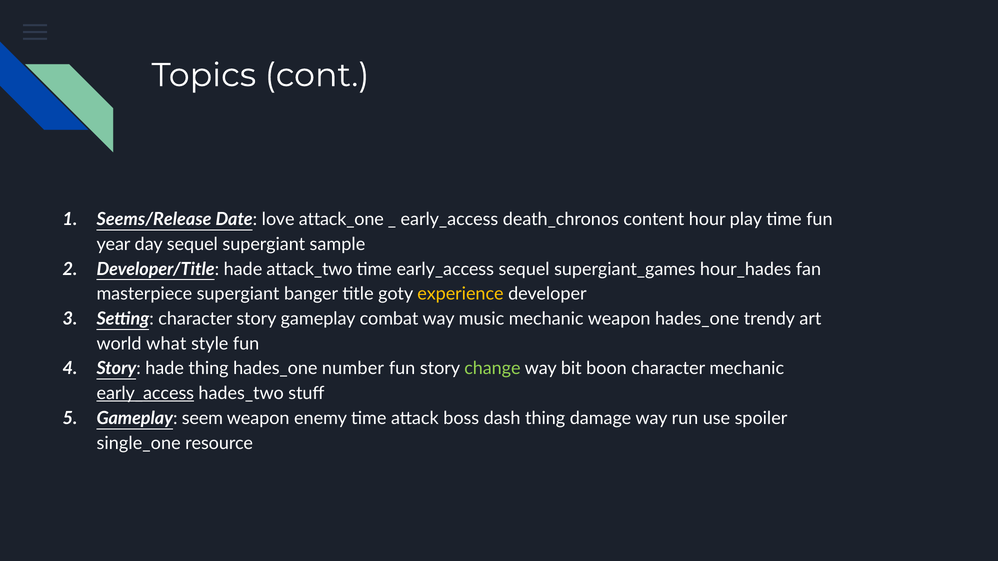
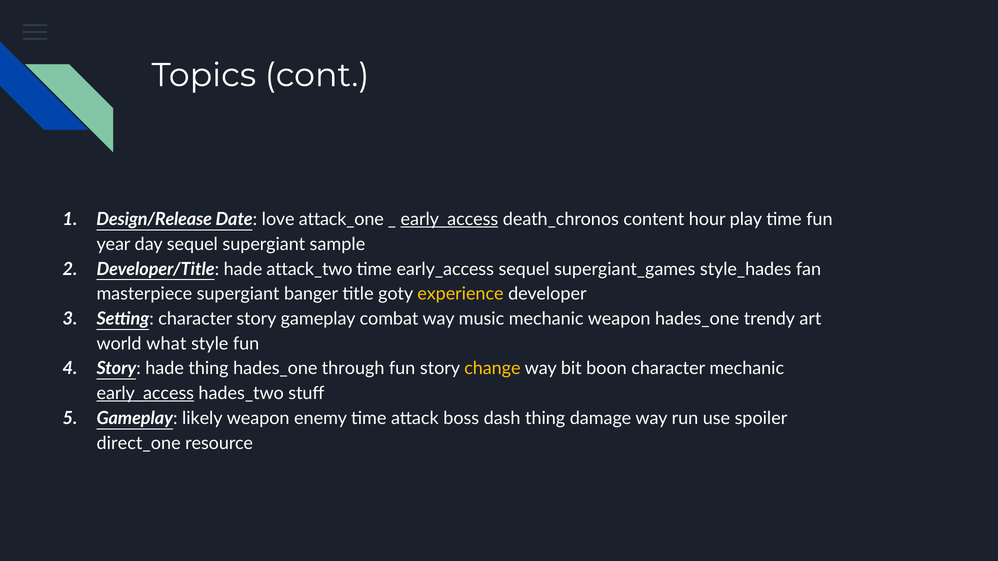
Seems/Release: Seems/Release -> Design/Release (154, 220)
early_access underline: none -> present (449, 220)
hour_hades: hour_hades -> style_hades (746, 269)
number: number -> through (353, 369)
change colour: light green -> yellow (492, 369)
seem: seem -> likely (202, 419)
single_one: single_one -> direct_one (139, 443)
